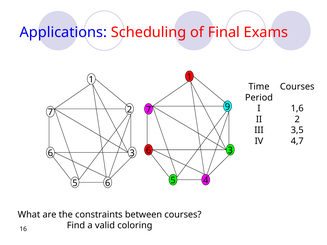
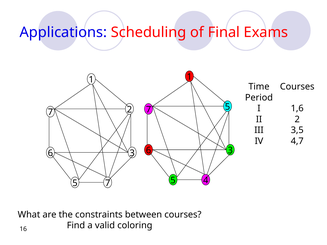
7 9: 9 -> 5 (228, 107)
5 6: 6 -> 7 (108, 183)
